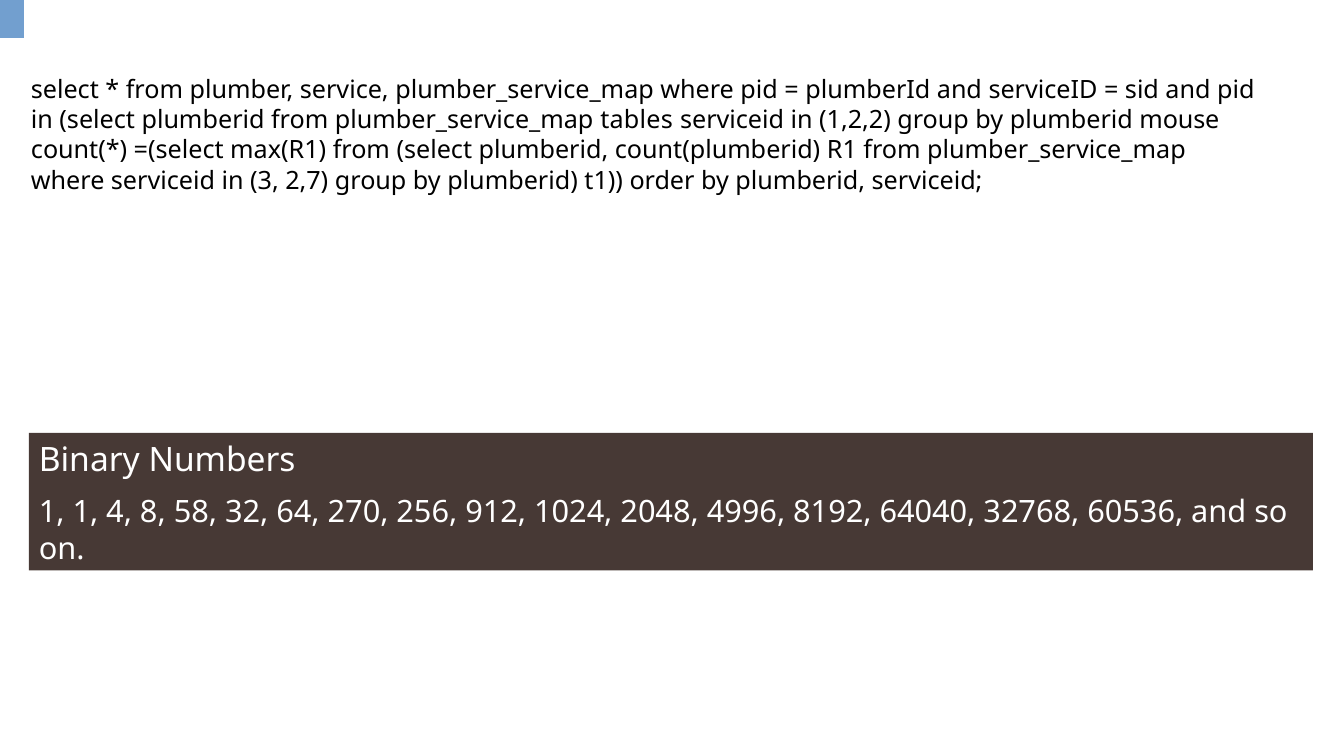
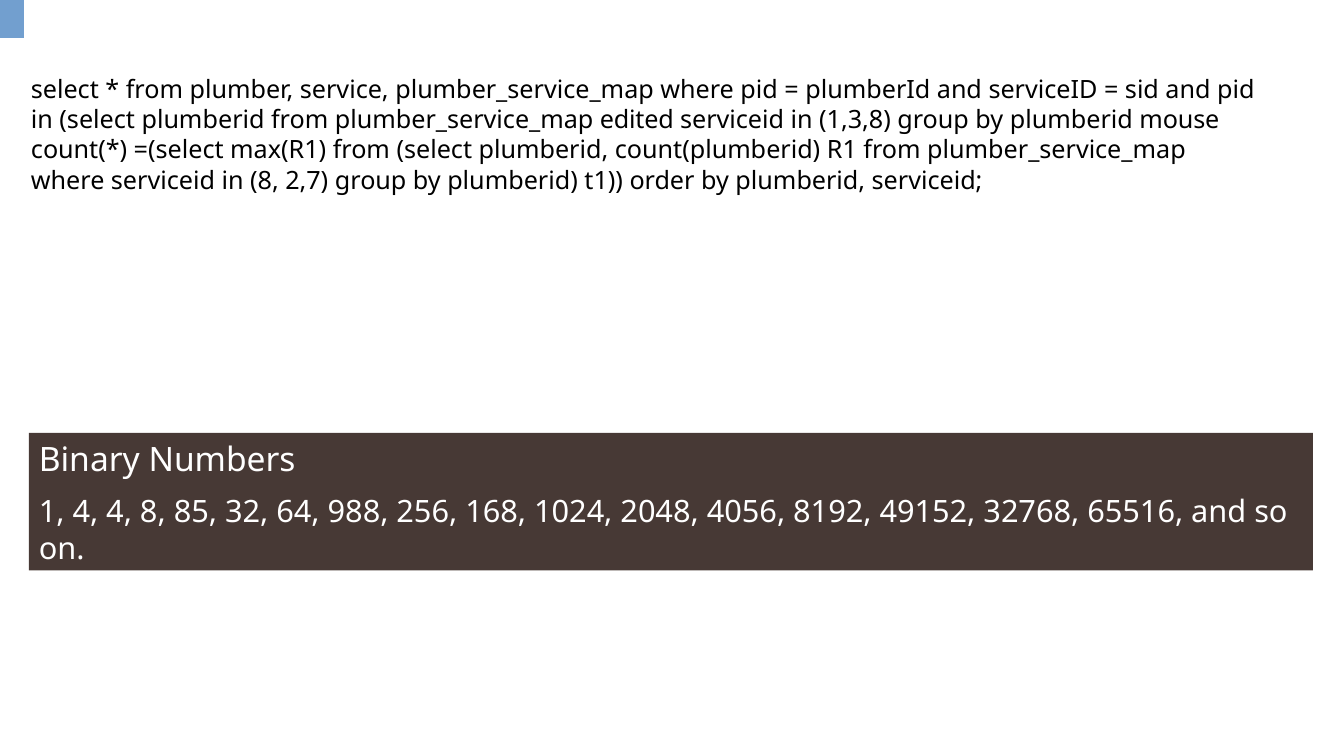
tables: tables -> edited (637, 120)
1,2,2: 1,2,2 -> 1,3,8 (855, 120)
in 3: 3 -> 8 (264, 181)
1 1: 1 -> 4 (85, 512)
58: 58 -> 85 (195, 512)
270: 270 -> 988 (358, 512)
912: 912 -> 168 (496, 512)
4996: 4996 -> 4056 (746, 512)
64040: 64040 -> 49152 (928, 512)
60536: 60536 -> 65516 (1135, 512)
